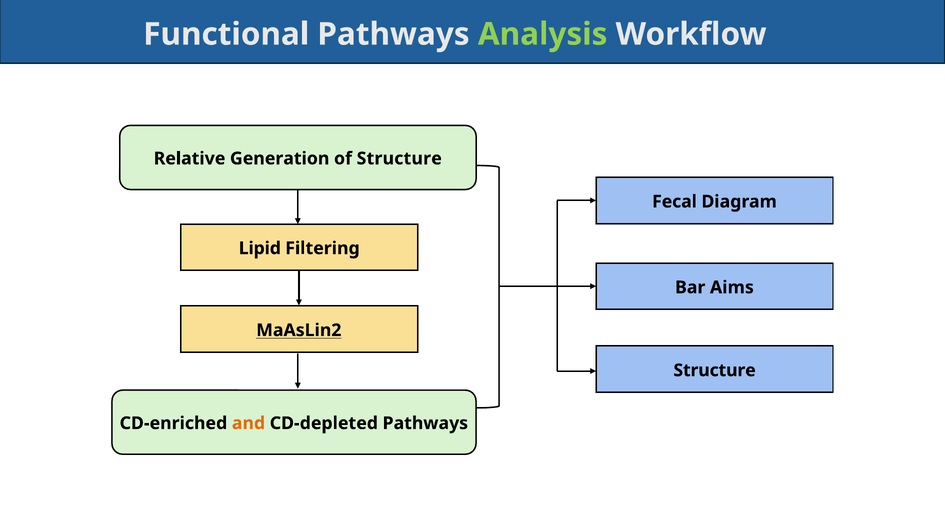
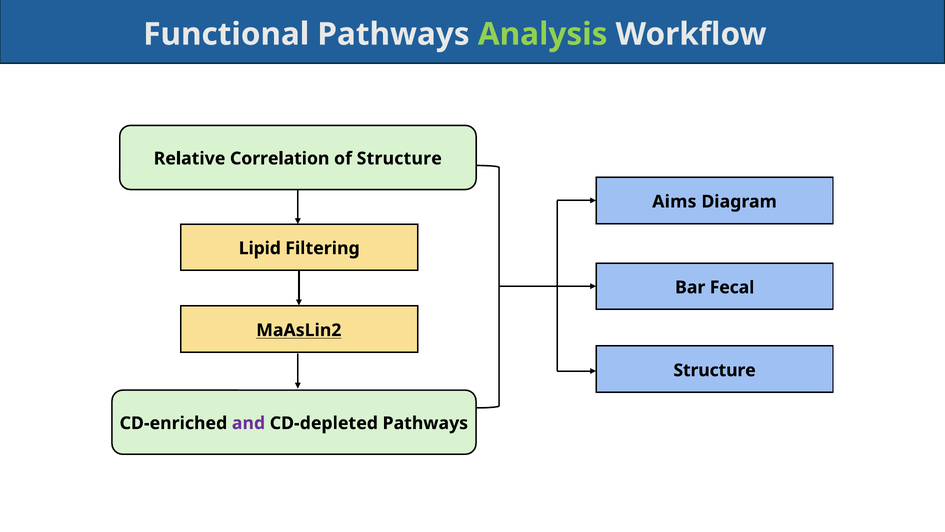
Generation: Generation -> Correlation (280, 158)
Fecal: Fecal -> Aims (674, 201)
Aims: Aims -> Fecal (732, 287)
and colour: orange -> purple (249, 423)
